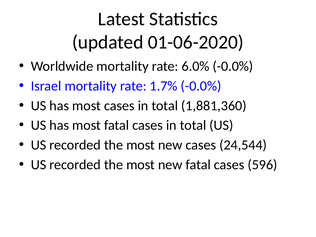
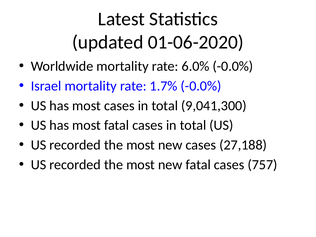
1,881,360: 1,881,360 -> 9,041,300 (214, 106)
24,544: 24,544 -> 27,188 (243, 145)
596: 596 -> 757 (263, 165)
